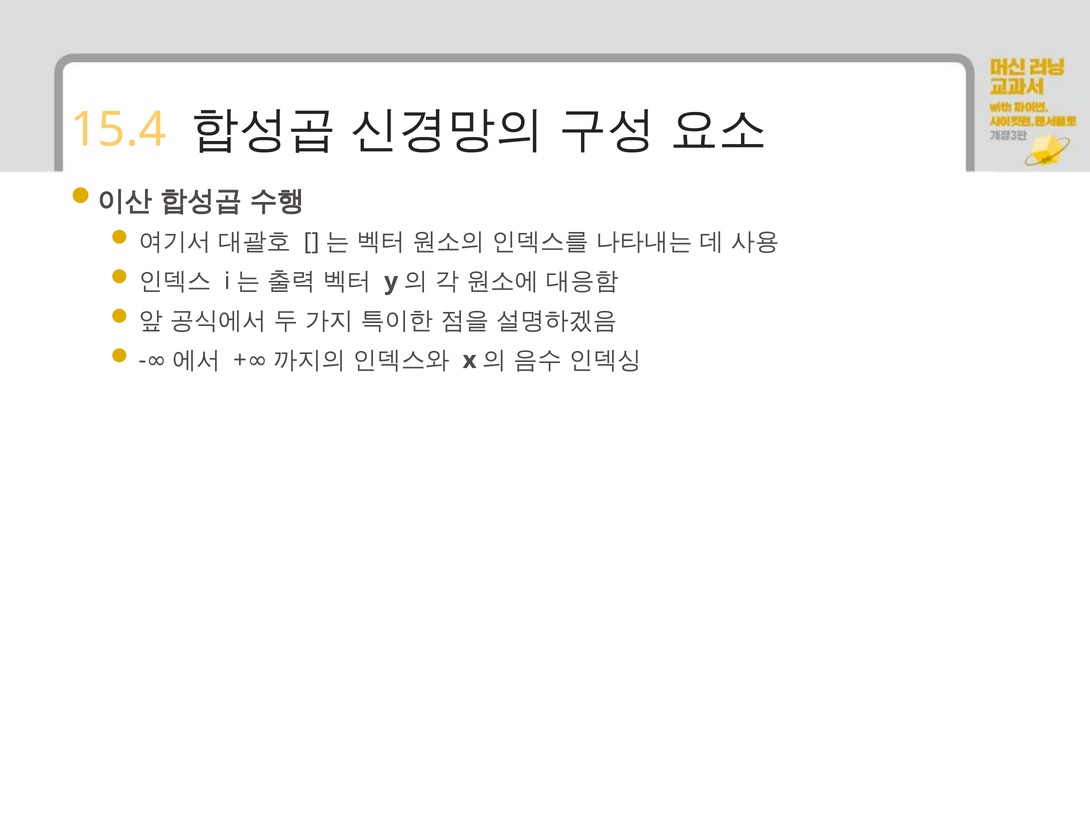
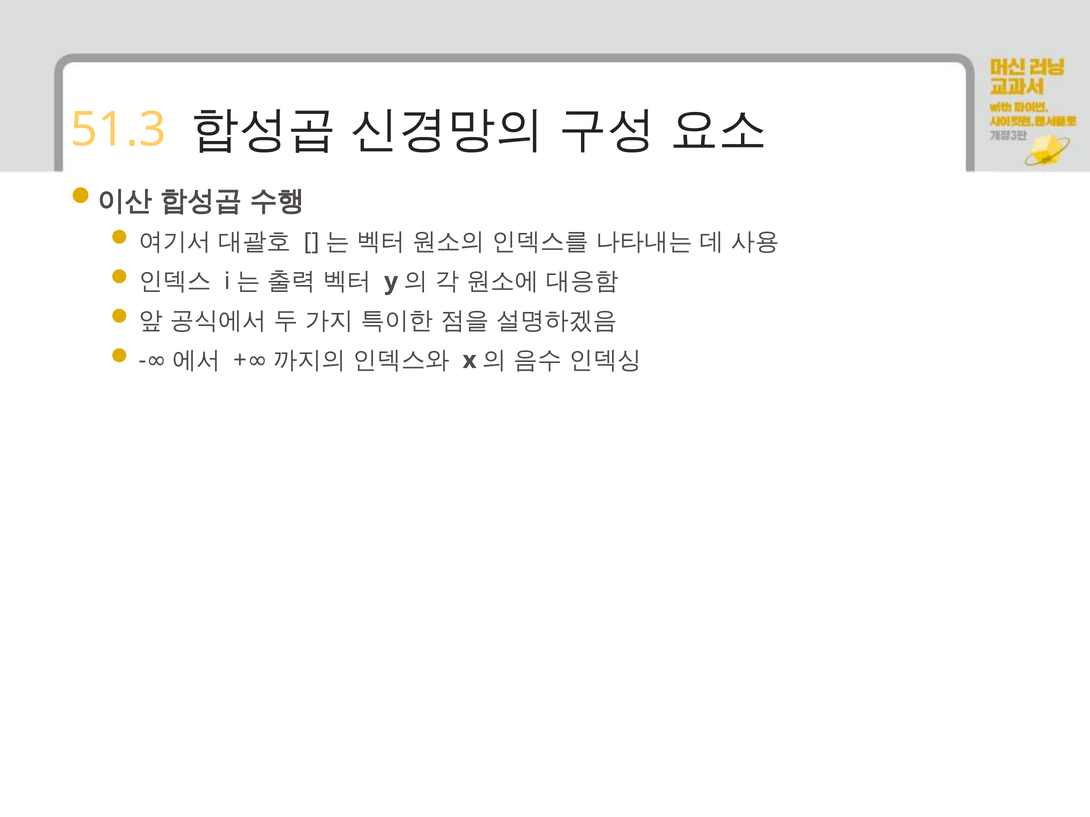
15.4: 15.4 -> 51.3 (118, 130)
